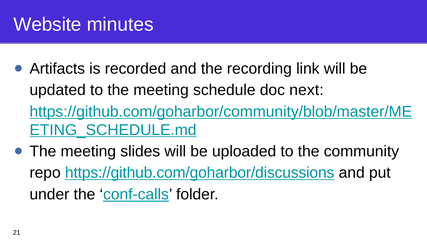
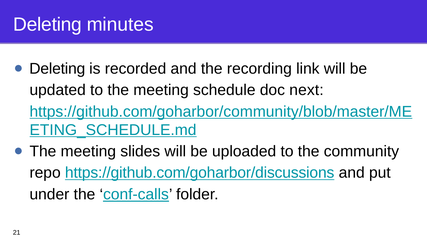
Website: Website -> Deleting (48, 25)
Artifacts: Artifacts -> Deleting (57, 69)
